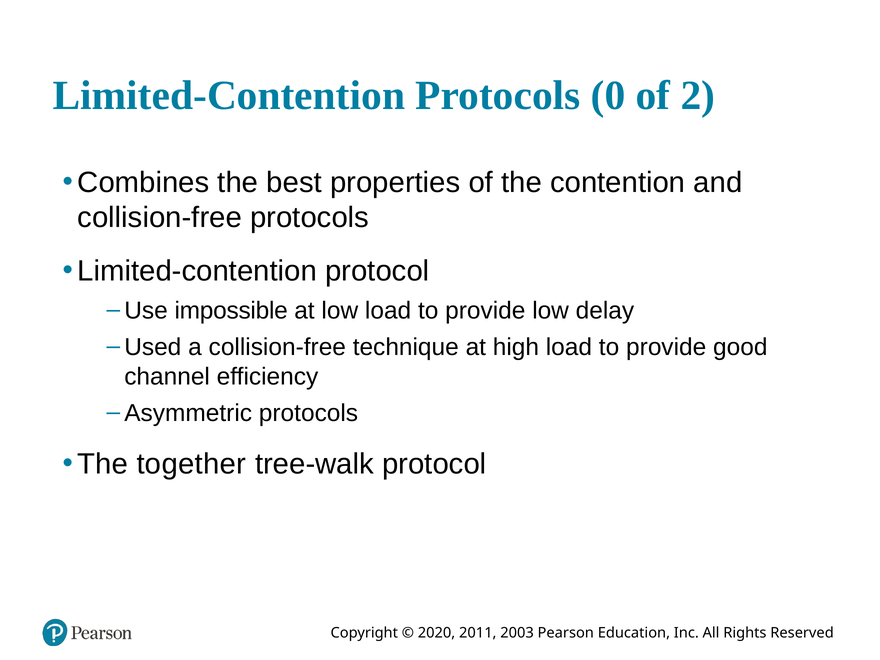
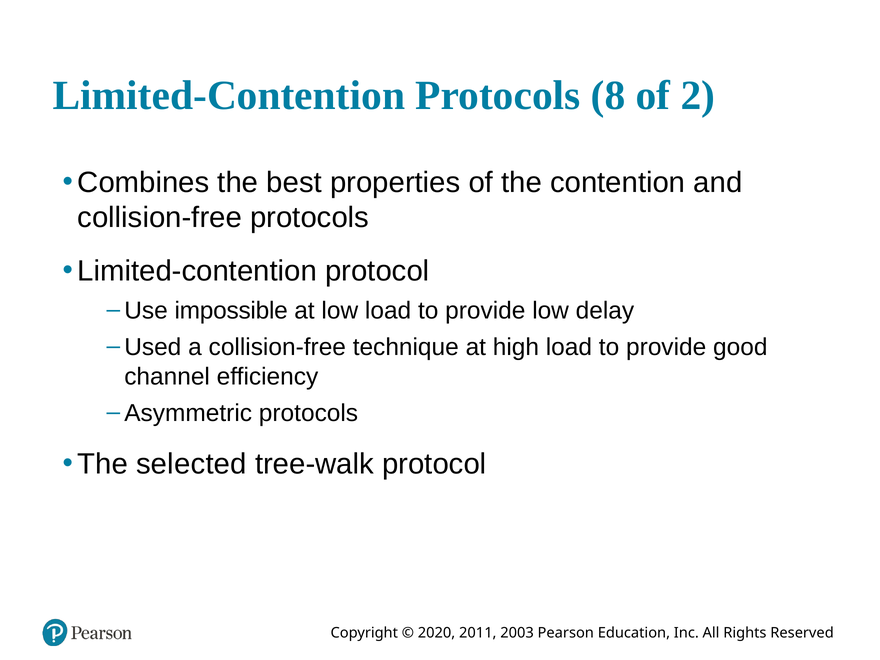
0: 0 -> 8 (608, 95)
together: together -> selected (191, 464)
